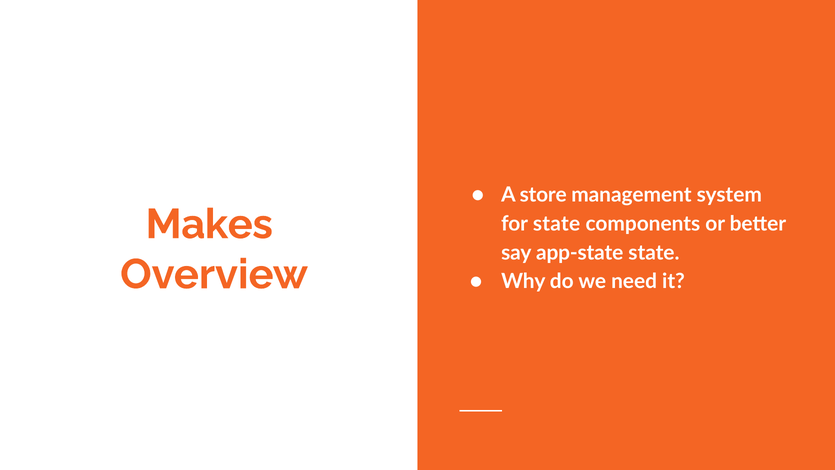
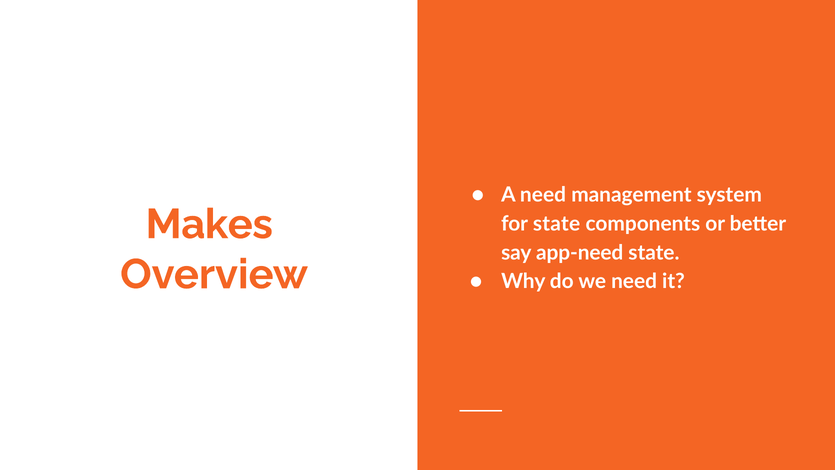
A store: store -> need (543, 195)
app-state: app-state -> app-need (580, 253)
